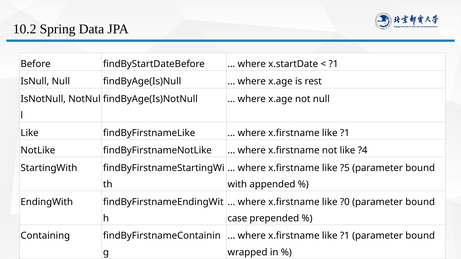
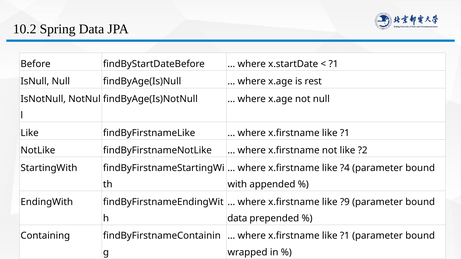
?4: ?4 -> ?2 (363, 151)
?5: ?5 -> ?4 (345, 168)
?0: ?0 -> ?9 (345, 202)
case: case -> data (237, 219)
